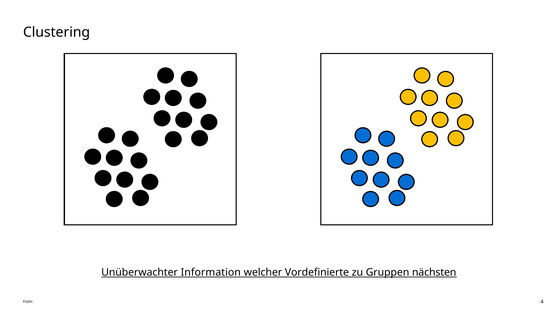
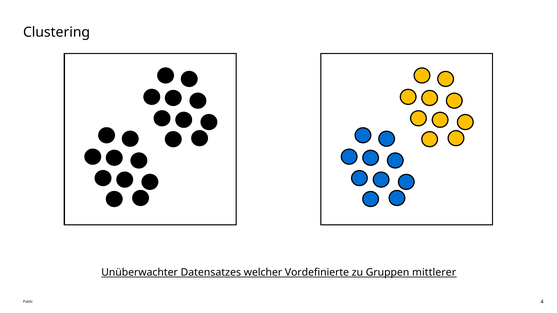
Information: Information -> Datensatzes (211, 272)
nächsten: nächsten -> mittlerer (434, 272)
